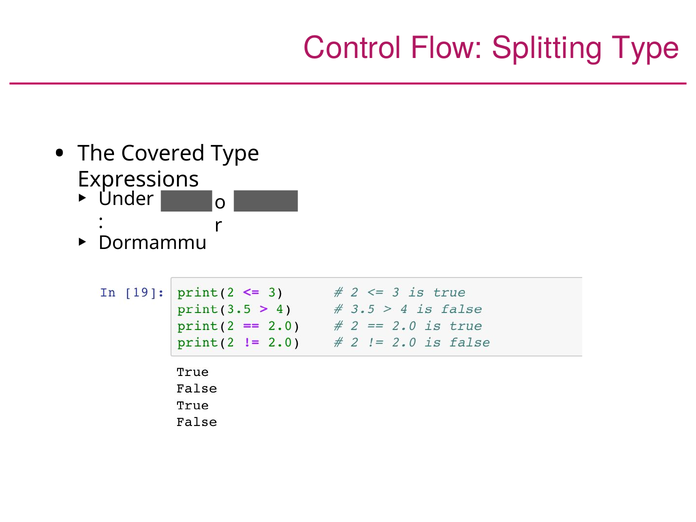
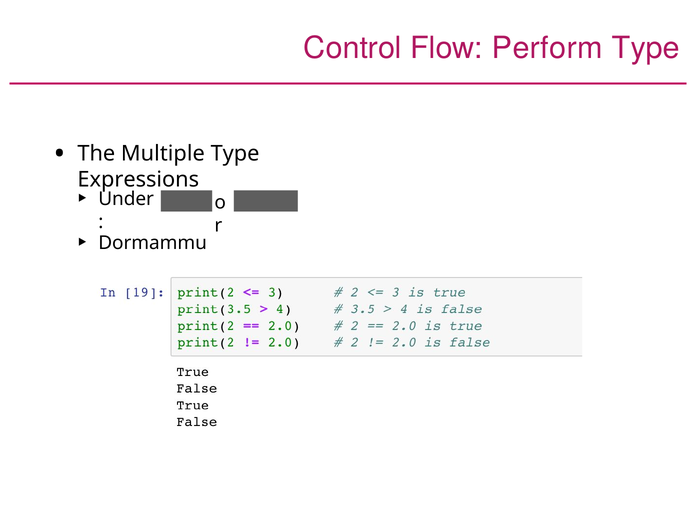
Splitting: Splitting -> Perform (547, 48)
Covered: Covered -> Multiple (163, 154)
